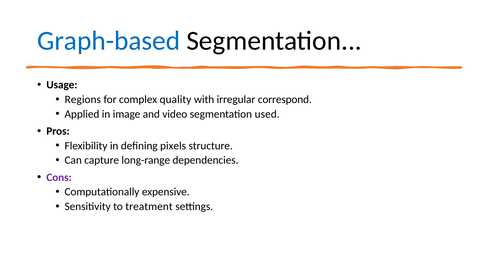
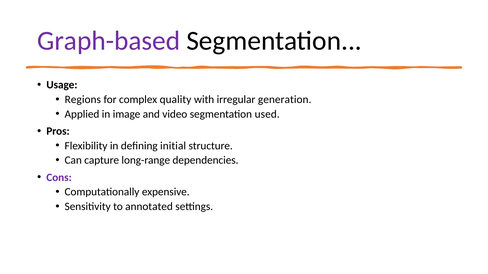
Graph-based colour: blue -> purple (109, 41)
correspond: correspond -> generation (285, 100)
pixels: pixels -> initial (173, 146)
treatment: treatment -> annotated (149, 207)
